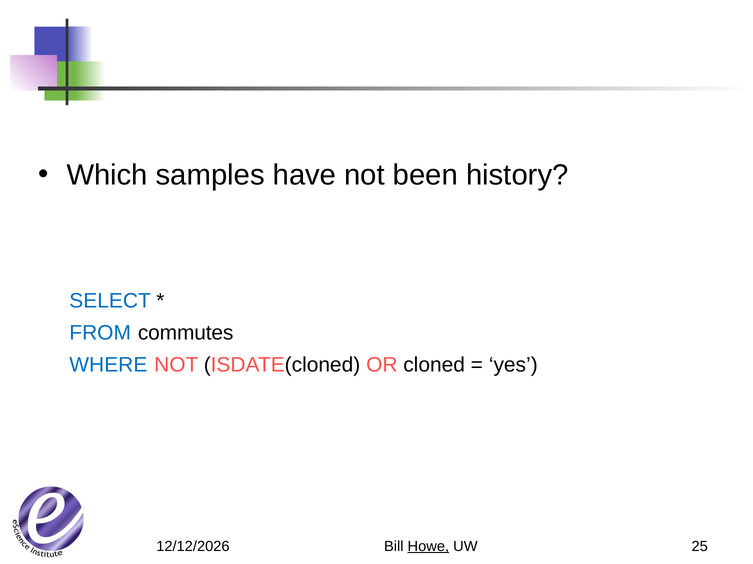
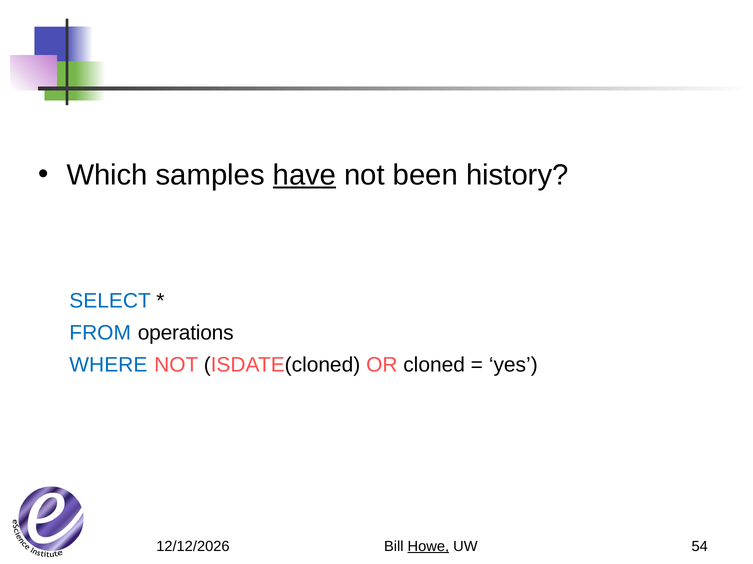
have underline: none -> present (305, 175)
commutes: commutes -> operations (186, 333)
25: 25 -> 54 (700, 547)
